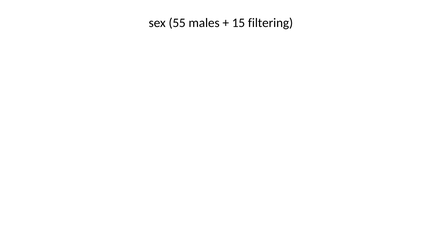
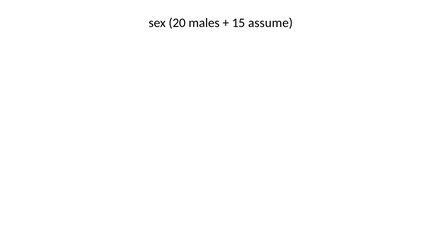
55: 55 -> 20 (177, 23)
filtering: filtering -> assume (270, 23)
